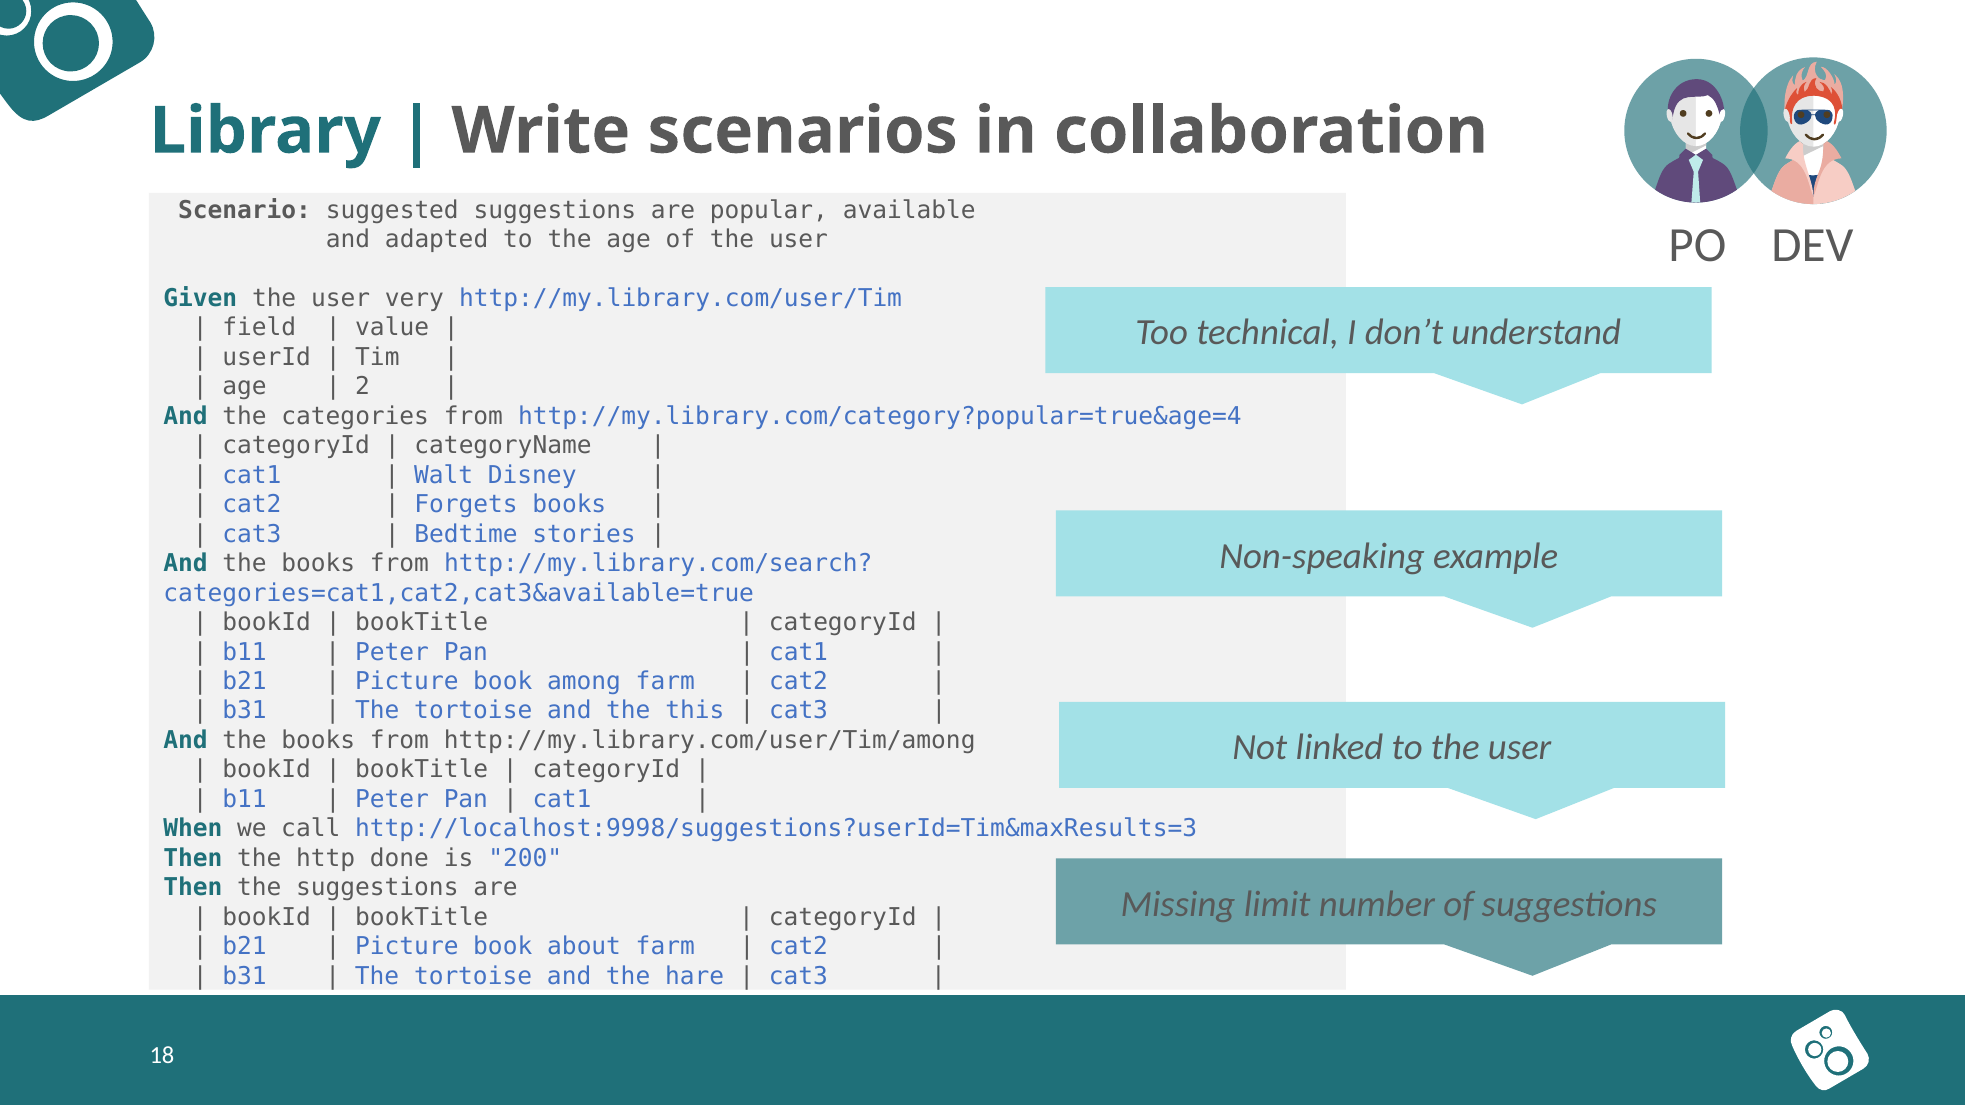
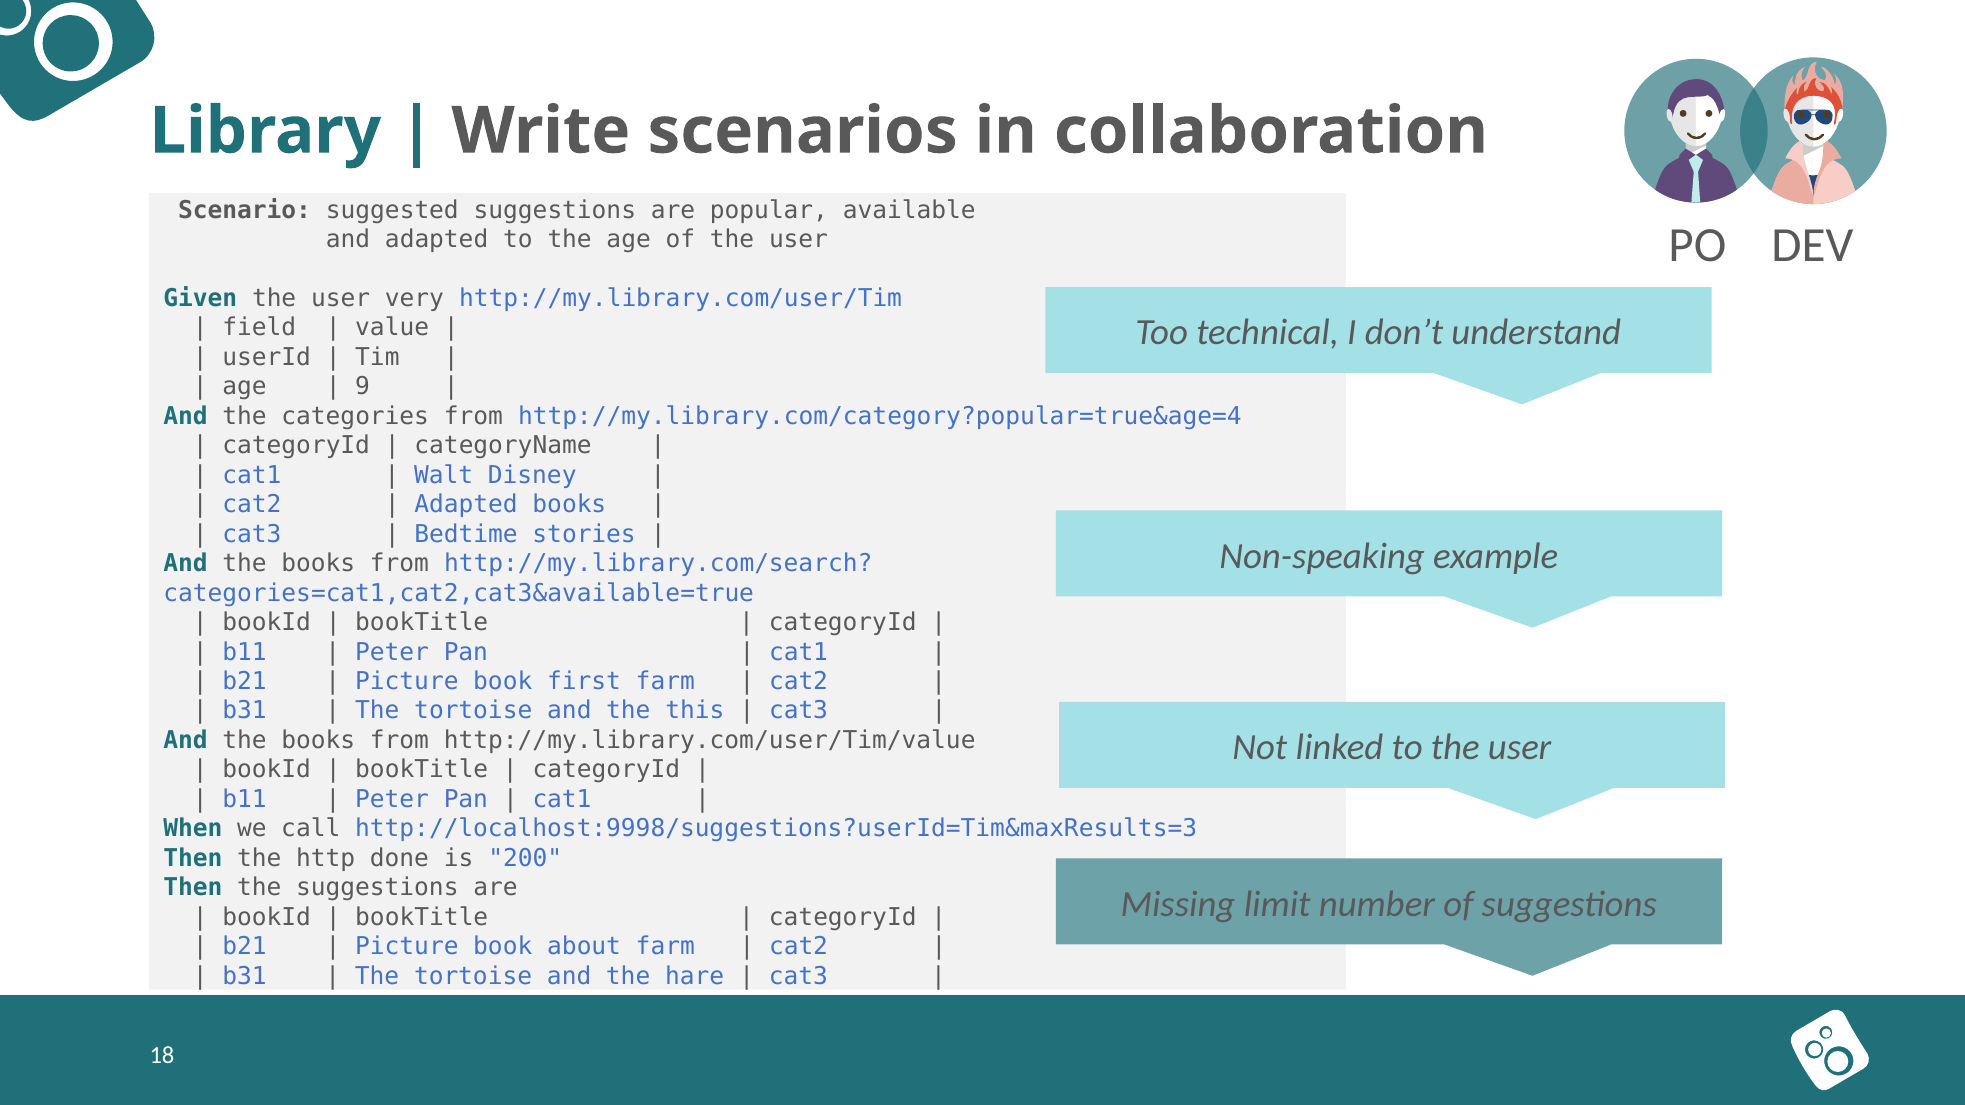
2: 2 -> 9 (363, 387)
Forgets: Forgets -> Adapted (466, 505)
among: among -> first (584, 682)
http://my.library.com/user/Tim/among: http://my.library.com/user/Tim/among -> http://my.library.com/user/Tim/value (710, 741)
